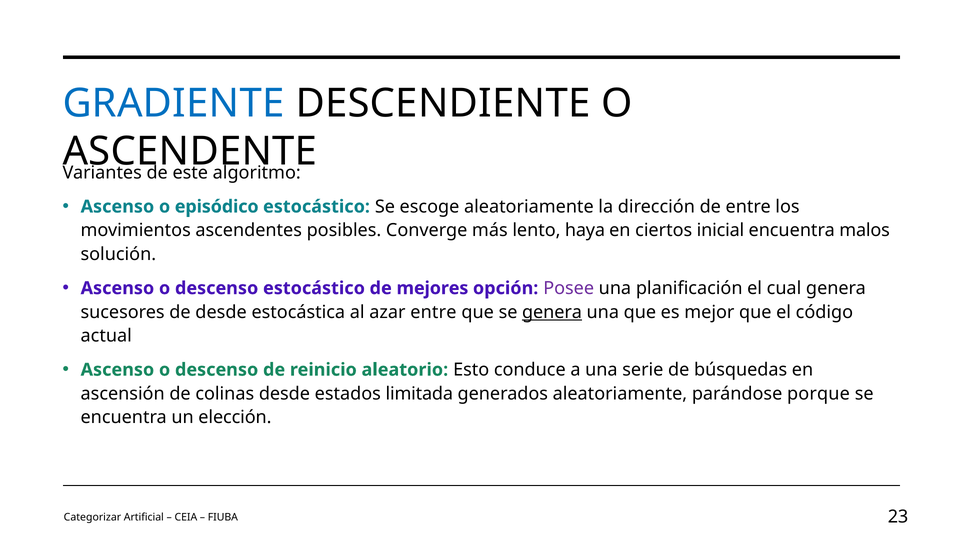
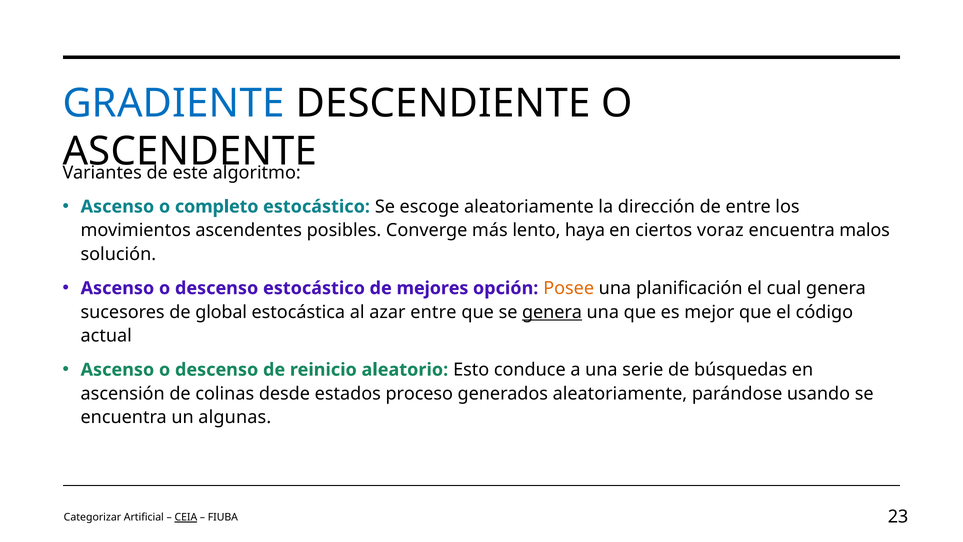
episódico: episódico -> completo (217, 207)
inicial: inicial -> voraz (720, 230)
Posee colour: purple -> orange (569, 288)
de desde: desde -> global (221, 312)
limitada: limitada -> proceso (419, 393)
porque: porque -> usando (819, 393)
elección: elección -> algunas (235, 417)
CEIA underline: none -> present (186, 517)
